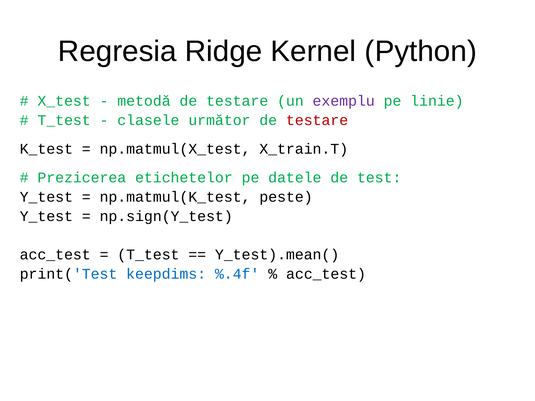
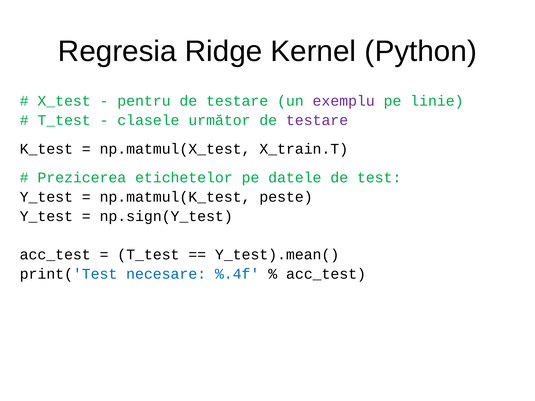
metodă: metodă -> pentru (144, 101)
testare colour: red -> purple (317, 120)
keepdims: keepdims -> necesare (166, 274)
